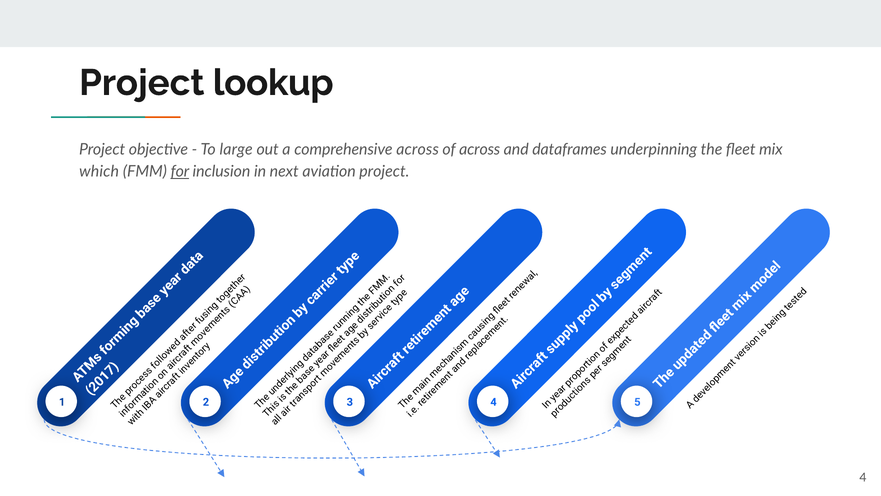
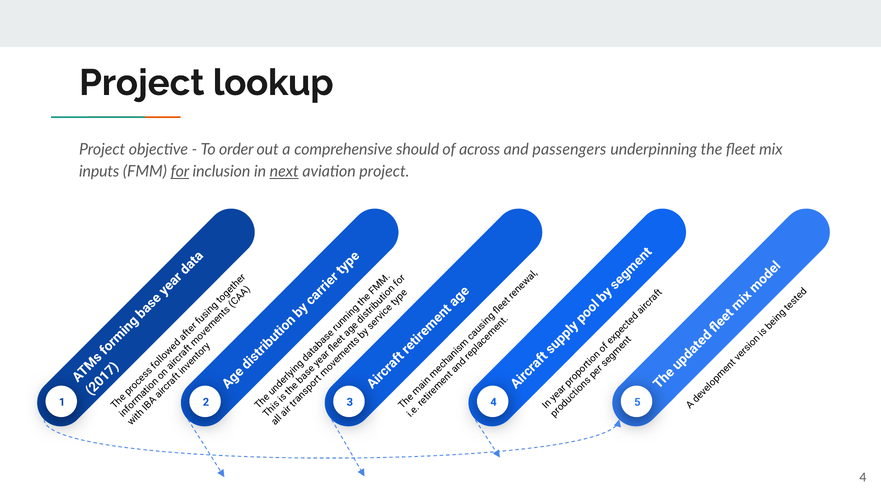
large: large -> order (236, 149)
comprehensive across: across -> should (418, 149)
dataframes: dataframes -> passengers (569, 149)
which: which -> inputs (99, 171)
next underline: none -> present (284, 171)
